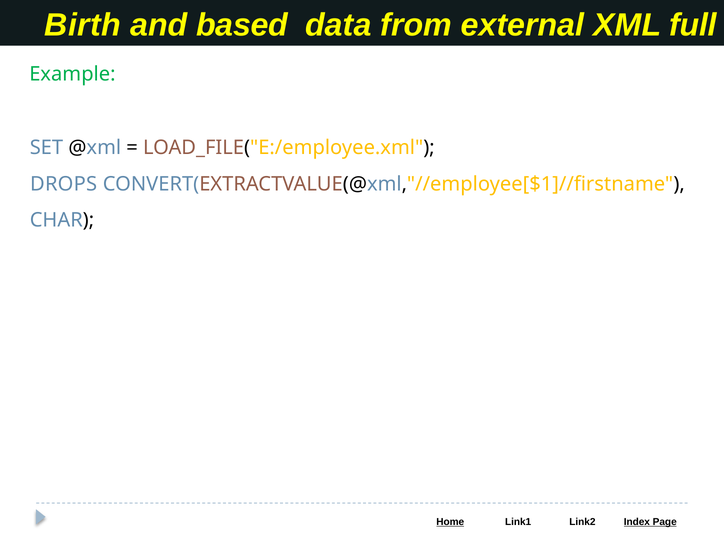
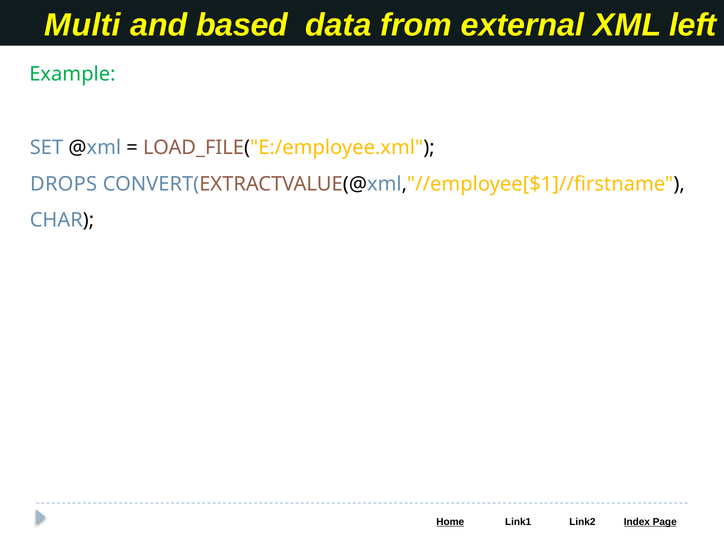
Birth: Birth -> Multi (83, 25)
full: full -> left (693, 25)
